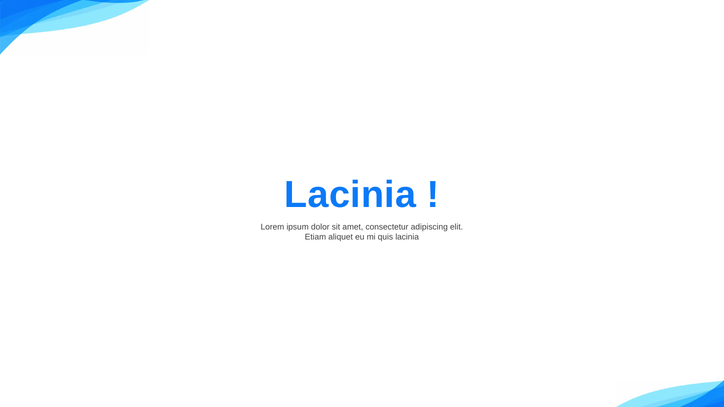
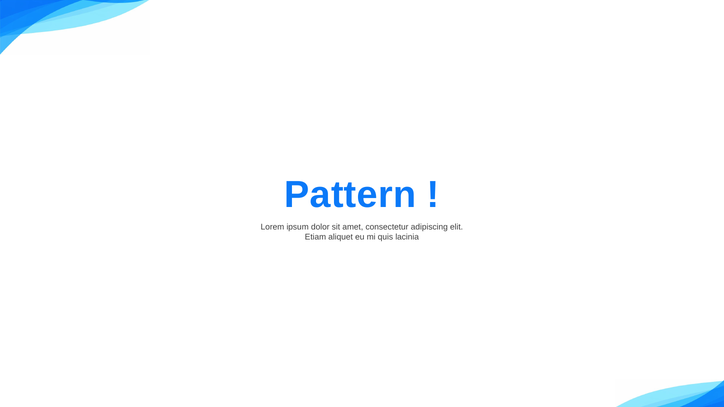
Lacinia: Lacinia -> Pattern (350, 195)
